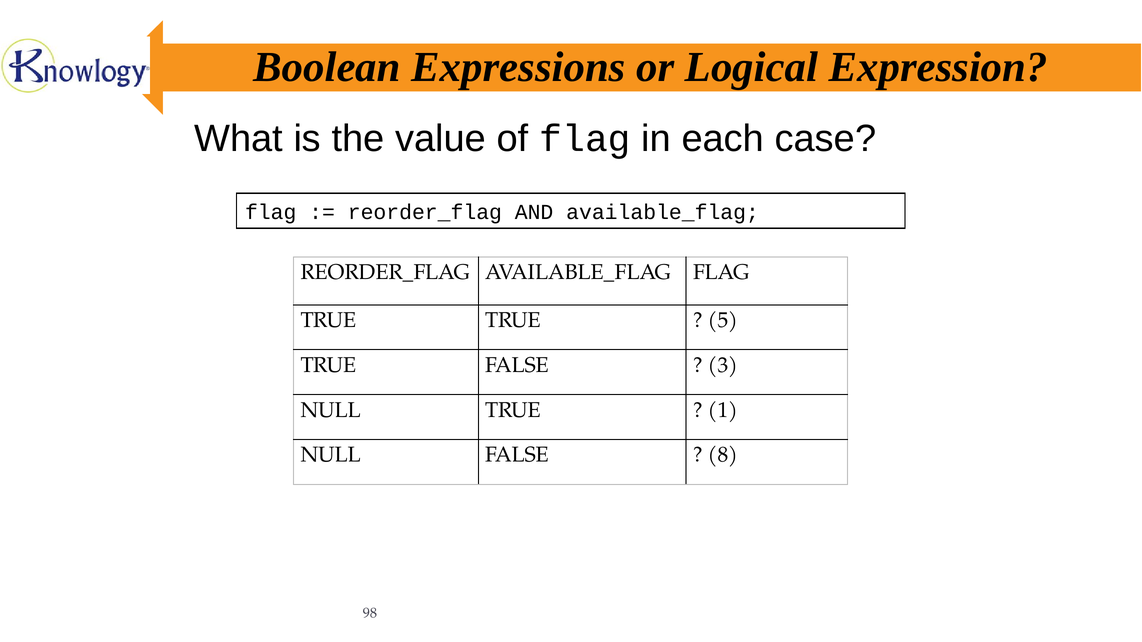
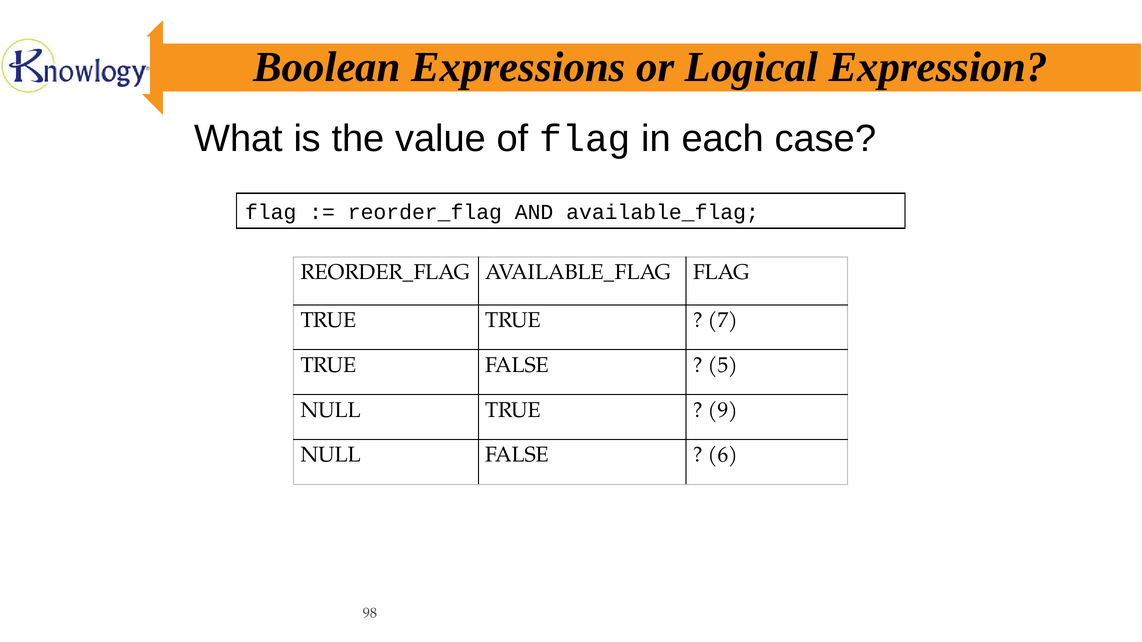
5: 5 -> 7 (723, 320)
3: 3 -> 5 (723, 365)
1: 1 -> 9 (723, 410)
8: 8 -> 6 (723, 455)
